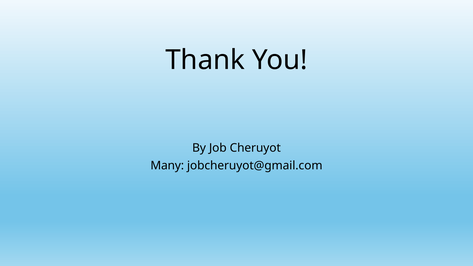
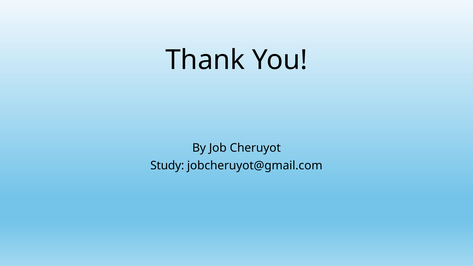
Many: Many -> Study (167, 166)
